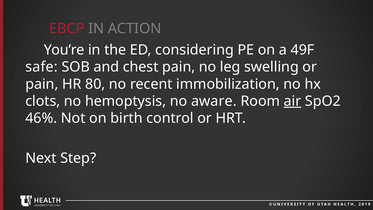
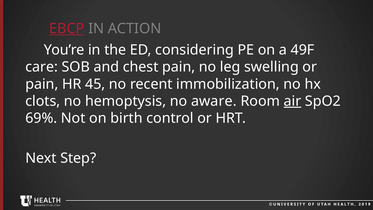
EBCP underline: none -> present (67, 29)
safe: safe -> care (42, 67)
80: 80 -> 45 (95, 84)
46%: 46% -> 69% (41, 118)
